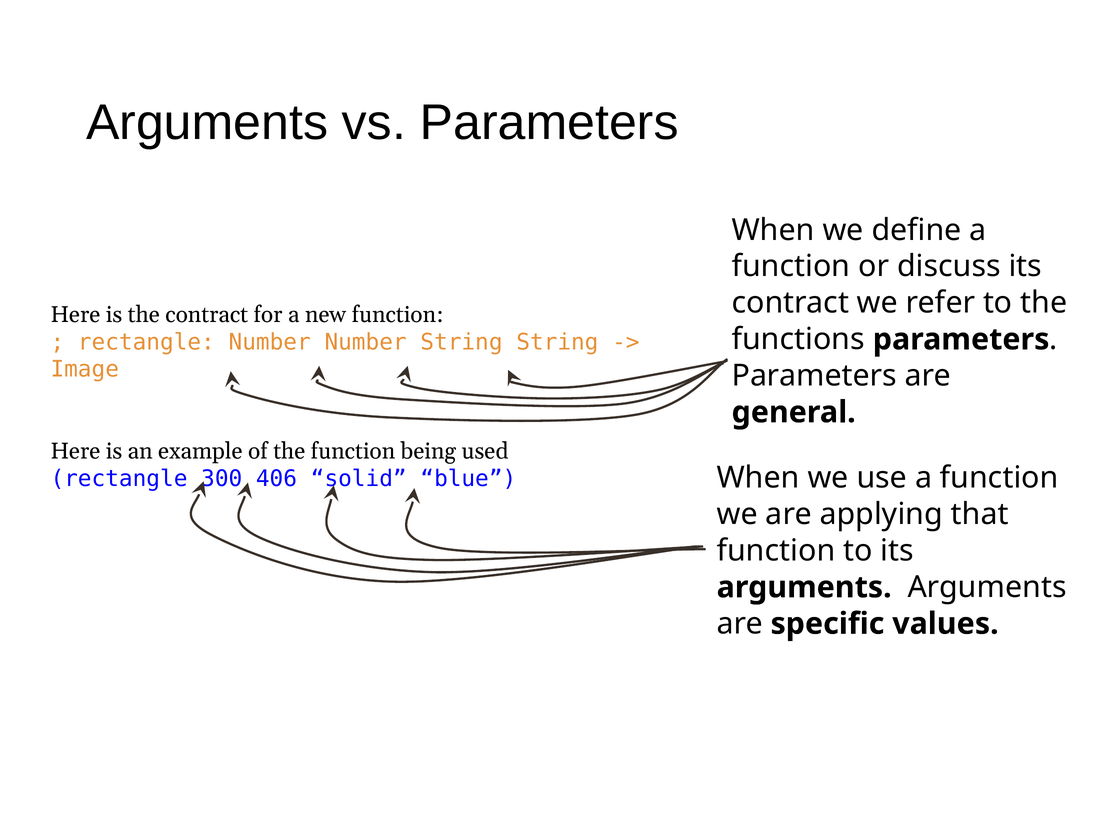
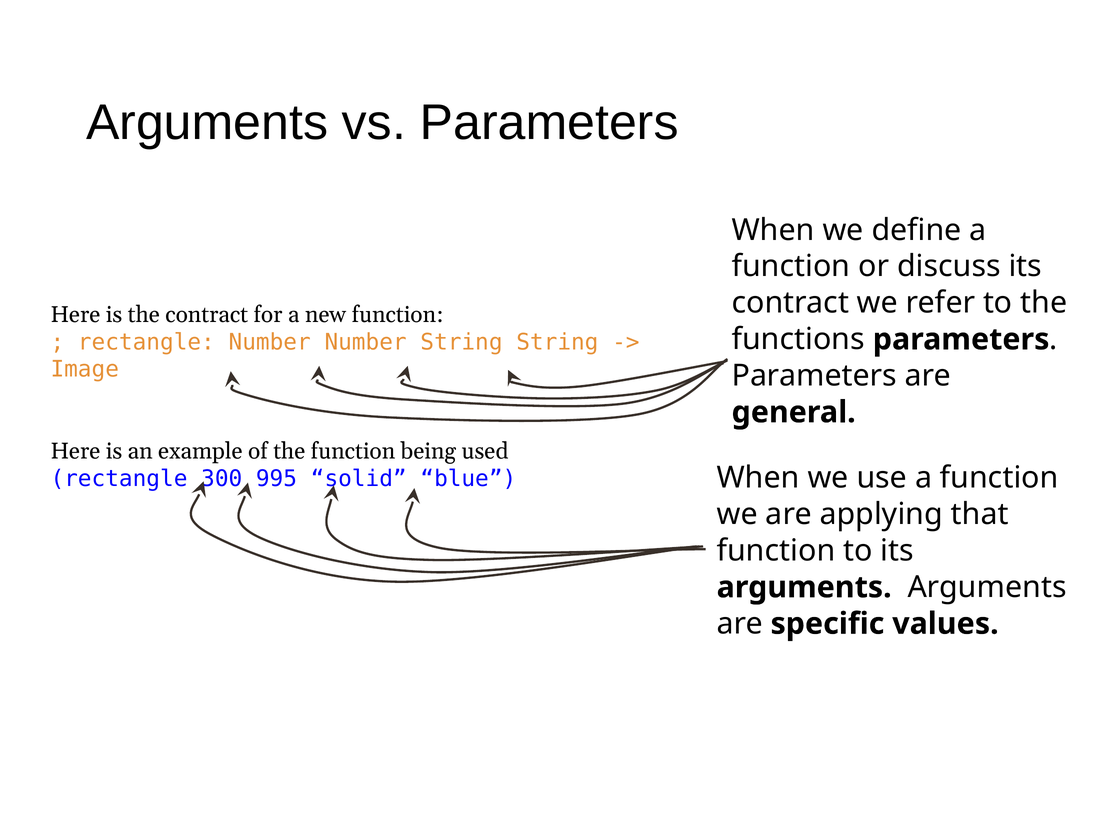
406: 406 -> 995 (276, 479)
